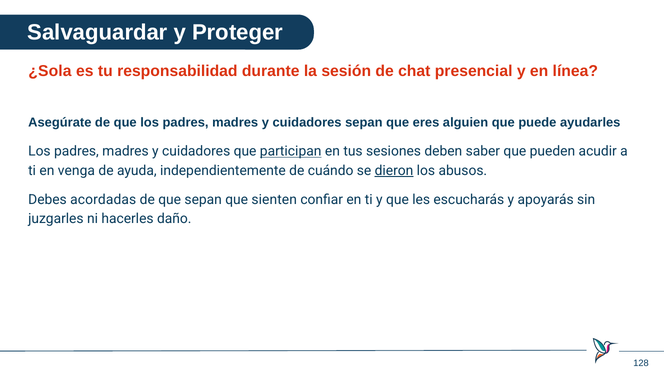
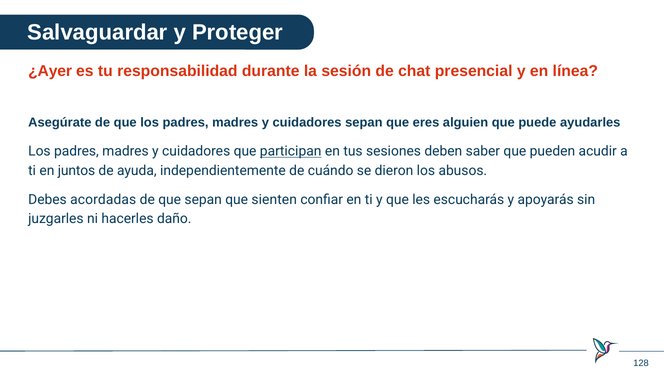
¿Sola: ¿Sola -> ¿Ayer (50, 71)
venga: venga -> juntos (77, 170)
dieron underline: present -> none (394, 170)
